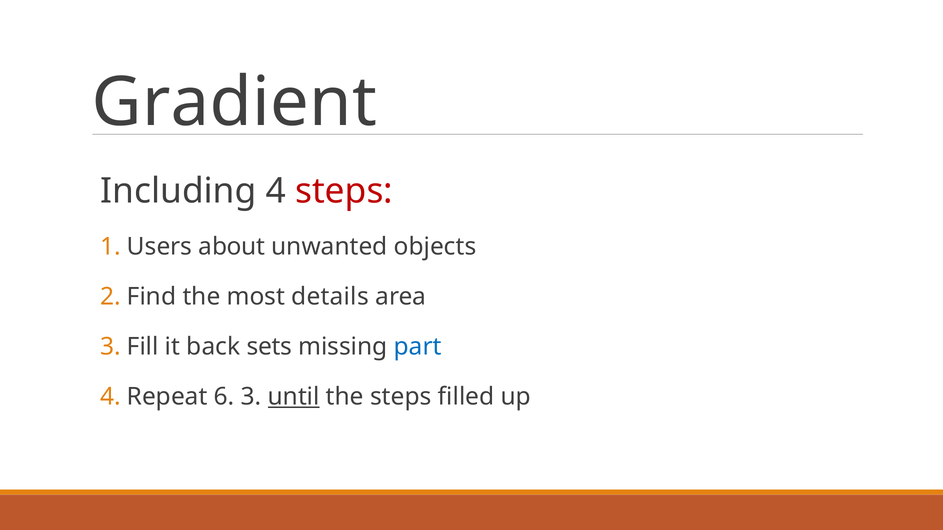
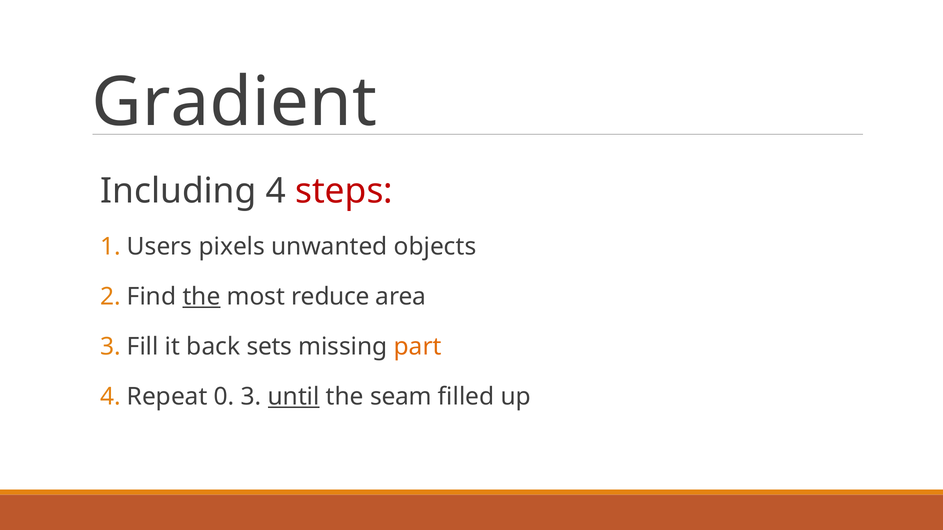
about: about -> pixels (232, 247)
the underline: none -> present (201, 297)
details: details -> reduce (330, 297)
part colour: blue -> orange (418, 347)
6: 6 -> 0 (224, 397)
the steps: steps -> seam (401, 397)
